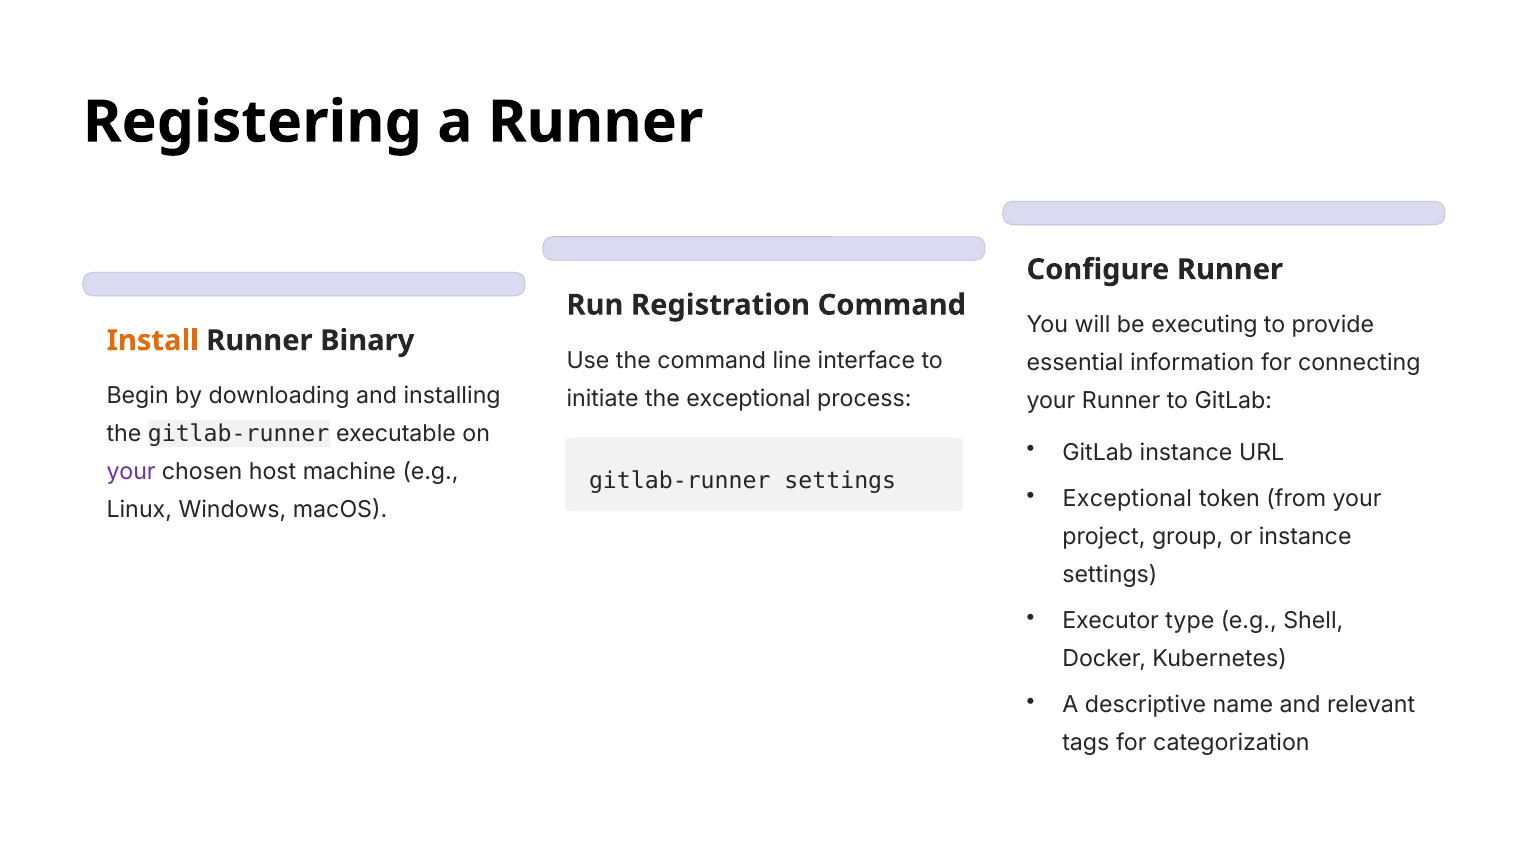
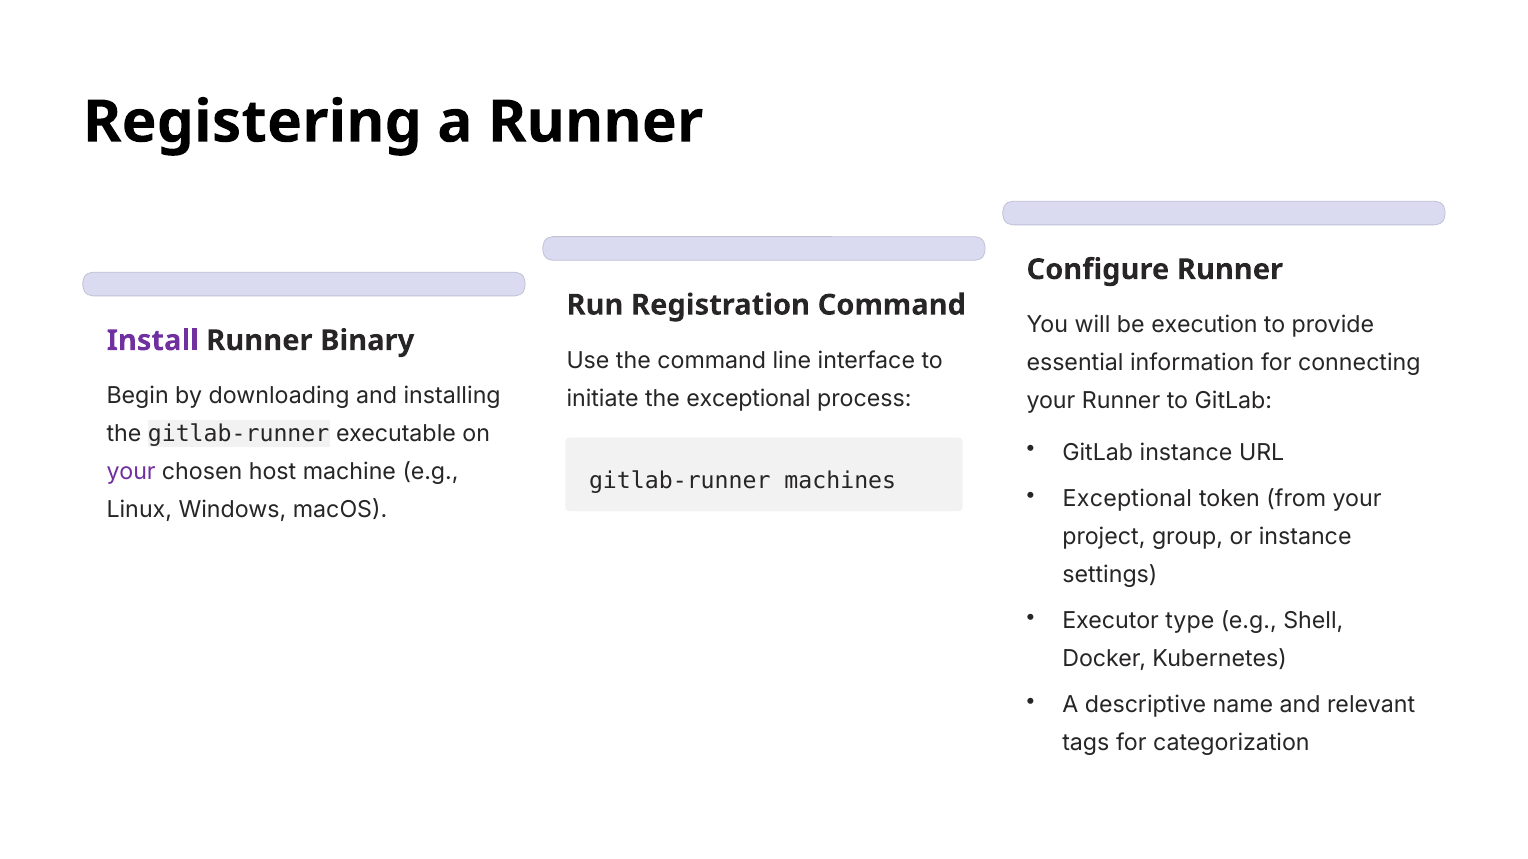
executing: executing -> execution (1204, 325)
Install colour: orange -> purple (153, 341)
gitlab-runner settings: settings -> machines (840, 481)
